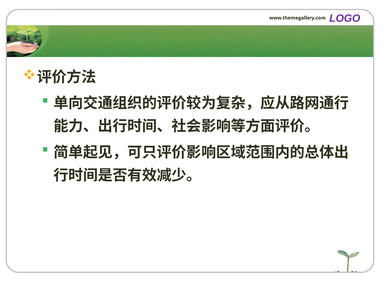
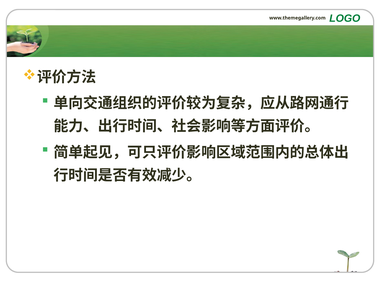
LOGO colour: purple -> green (345, 18)
